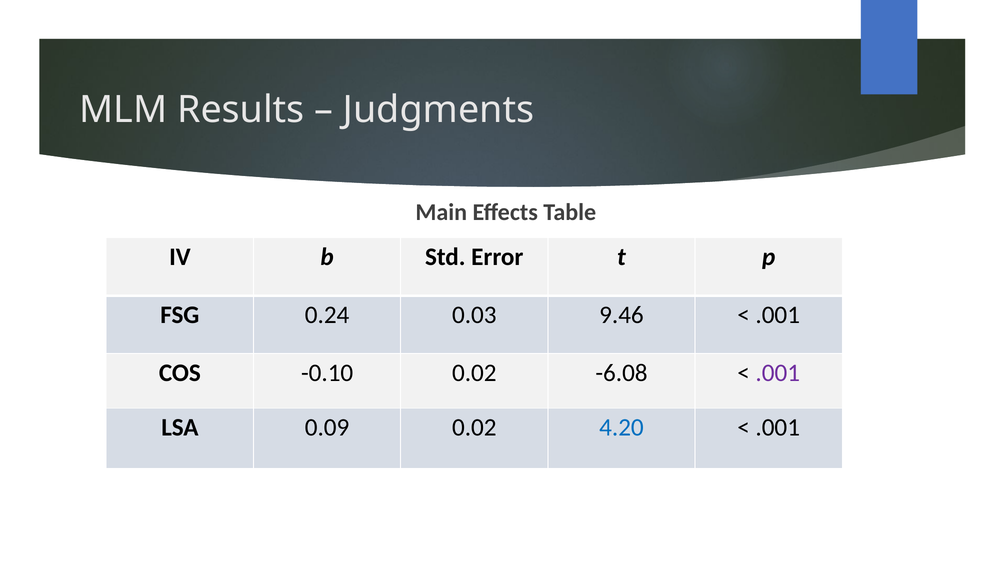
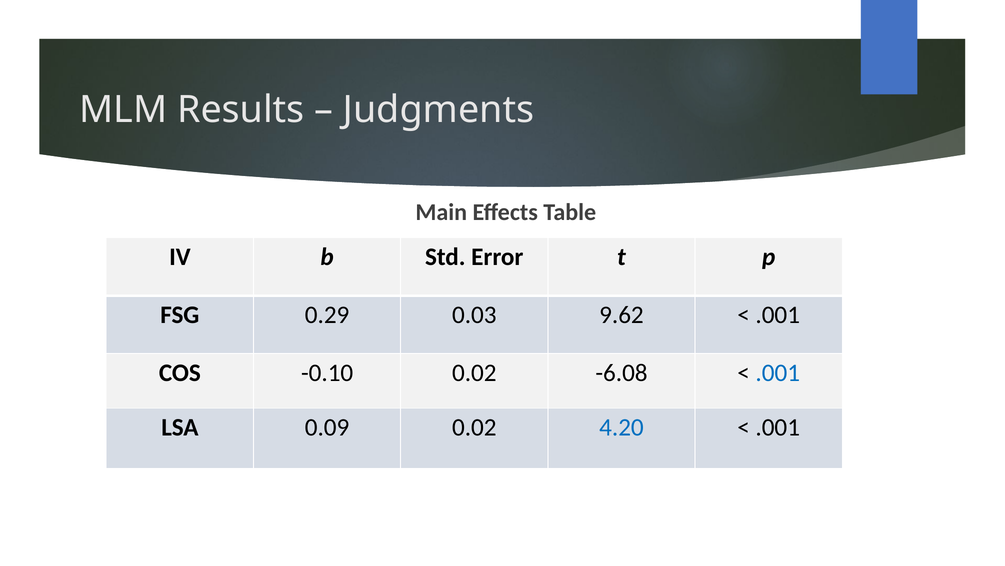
0.24: 0.24 -> 0.29 (327, 315)
9.46: 9.46 -> 9.62 (621, 315)
.001 colour: purple -> blue (778, 372)
